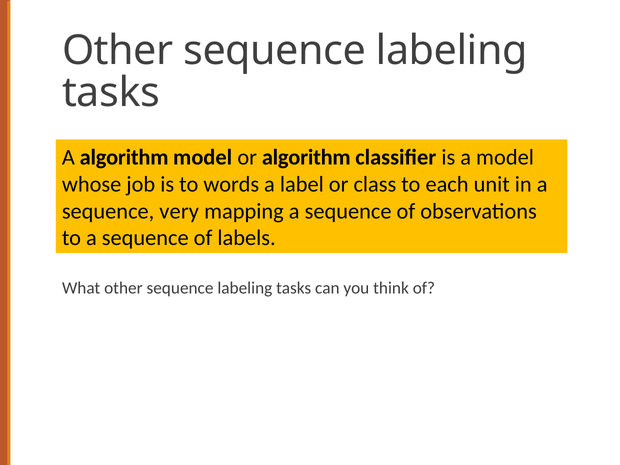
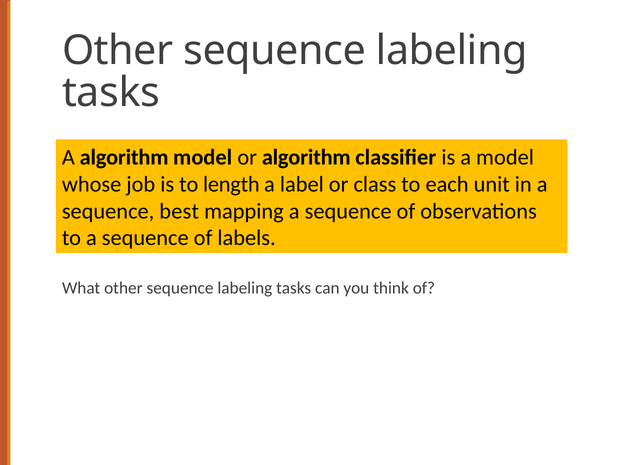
words: words -> length (231, 184)
very: very -> best (179, 211)
